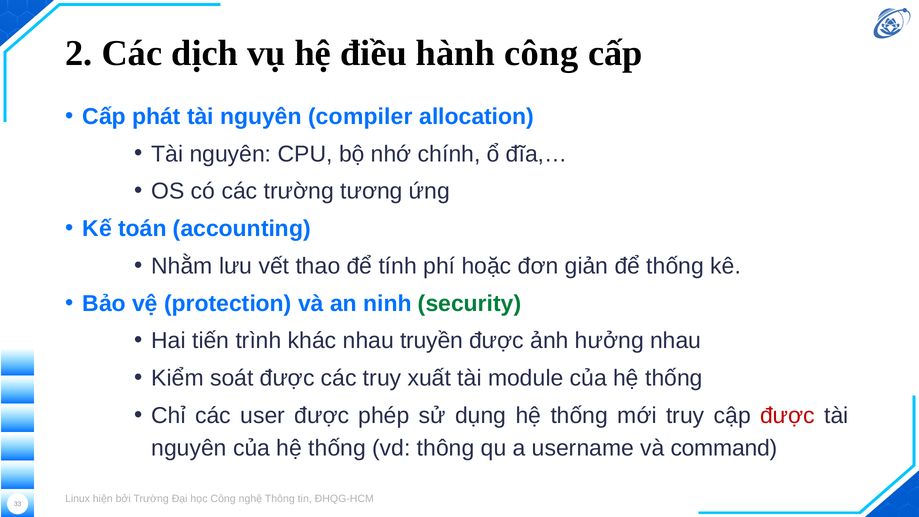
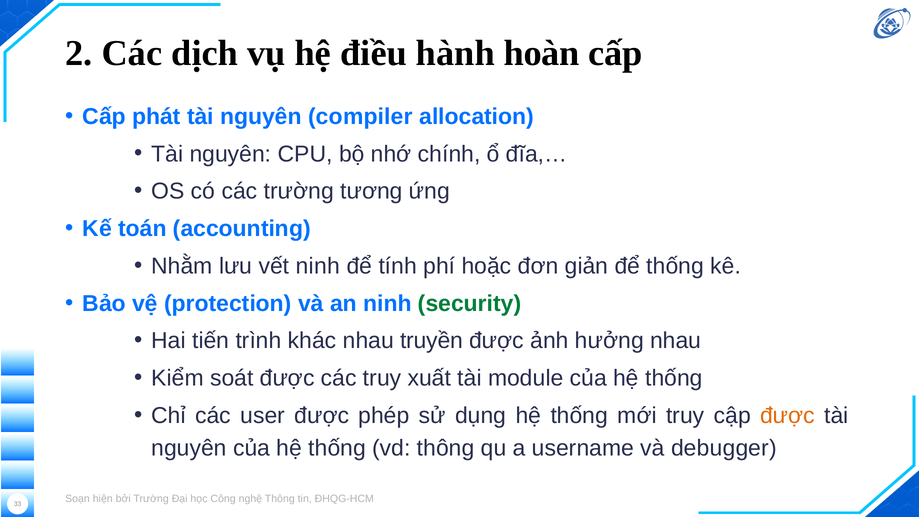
hành công: công -> hoàn (542, 53)
vết thao: thao -> ninh (318, 266)
được colour: red -> orange (788, 416)
command: command -> debugger (724, 448)
Linux: Linux -> Soạn (78, 499)
